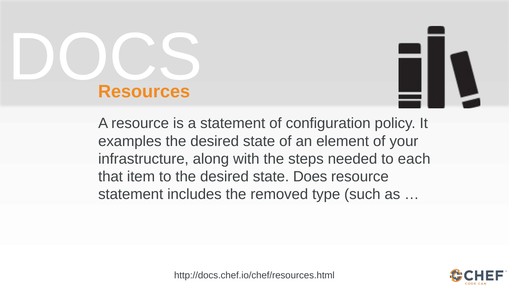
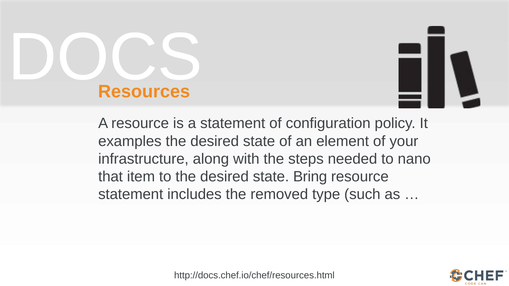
each: each -> nano (414, 159)
Does: Does -> Bring (310, 177)
